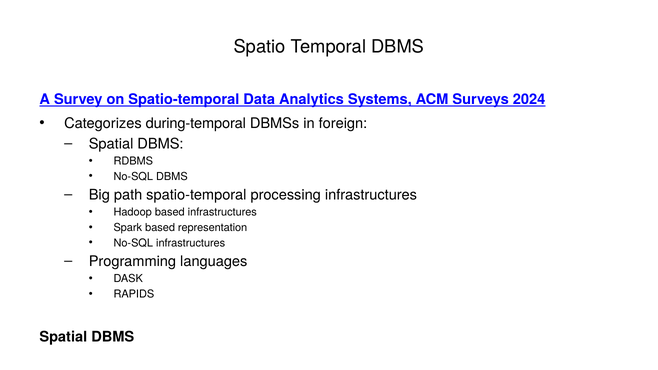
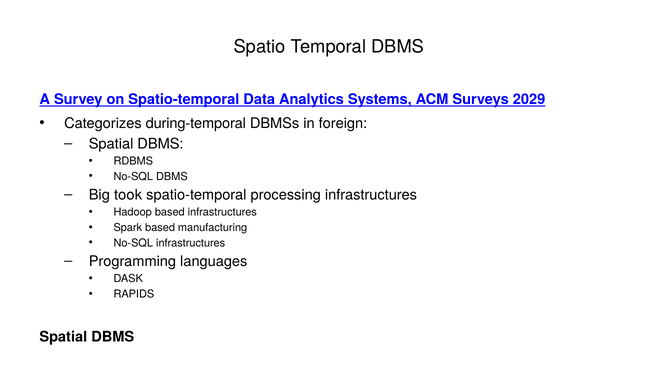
2024: 2024 -> 2029 (529, 99)
path: path -> took (128, 195)
representation: representation -> manufacturing (213, 228)
